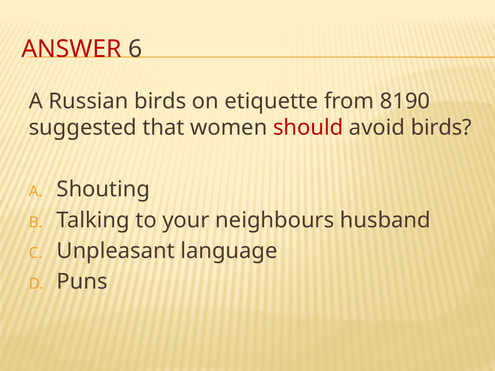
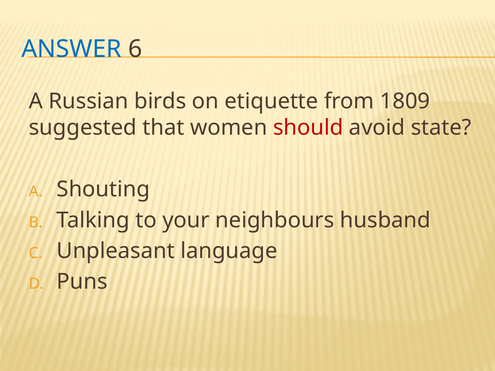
ANSWER colour: red -> blue (72, 49)
8190: 8190 -> 1809 (405, 101)
avoid birds: birds -> state (441, 128)
